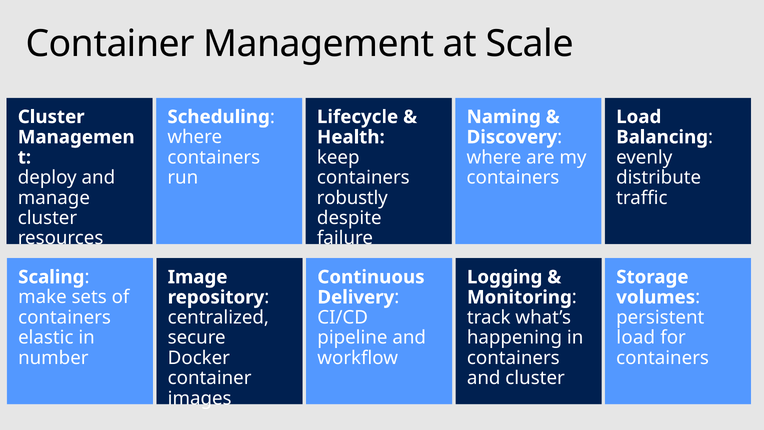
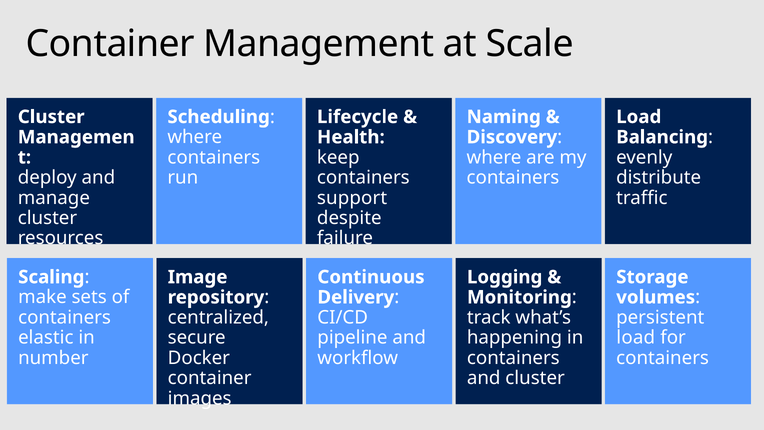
robustly: robustly -> support (352, 198)
